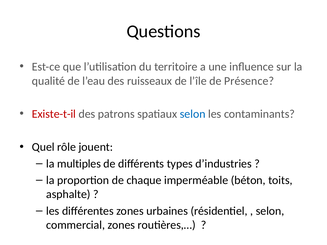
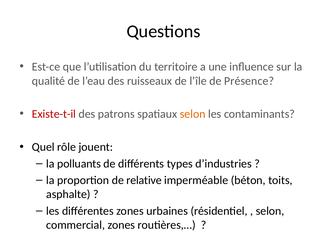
selon colour: blue -> orange (193, 114)
multiples: multiples -> polluants (79, 164)
chaque: chaque -> relative (144, 180)
